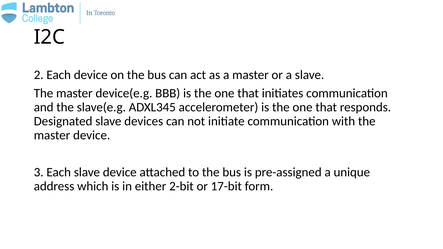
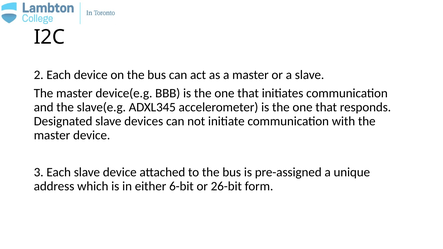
2-bit: 2-bit -> 6-bit (181, 186)
17-bit: 17-bit -> 26-bit (226, 186)
